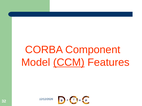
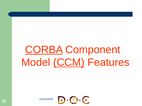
CORBA underline: none -> present (44, 50)
